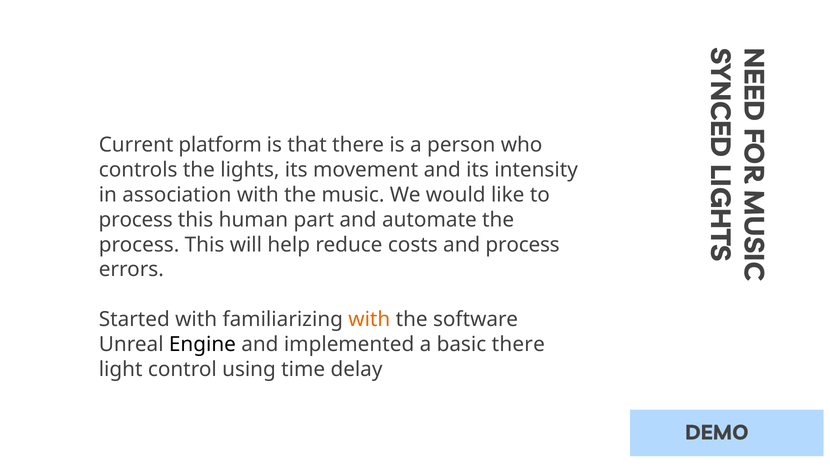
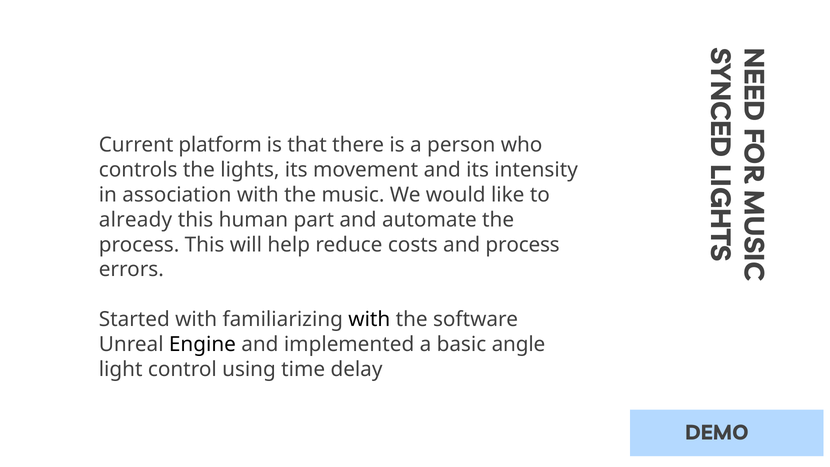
process: process -> already (136, 220)
with colour: orange -> black (369, 319)
basic there: there -> angle (518, 344)
